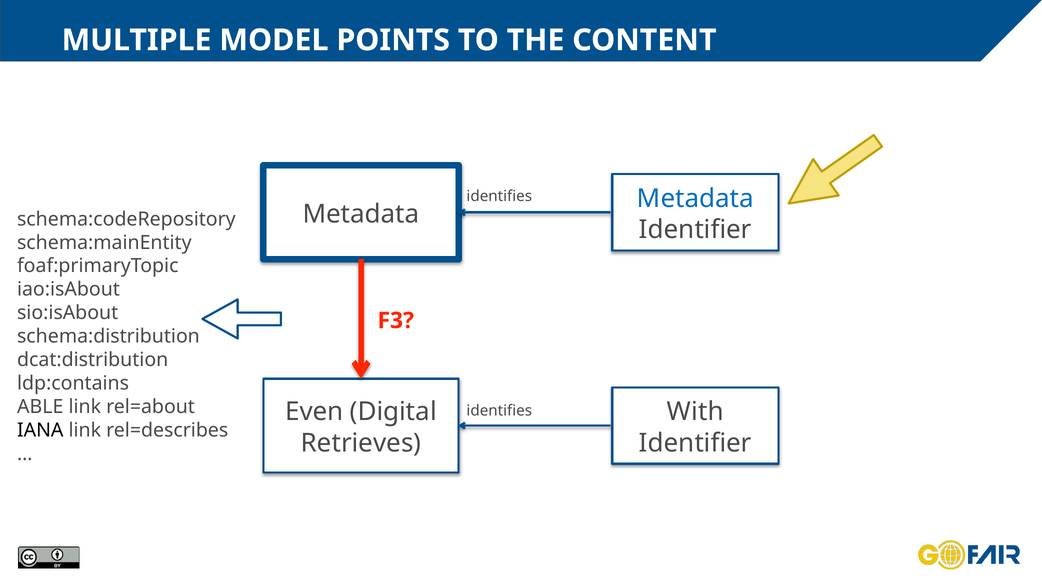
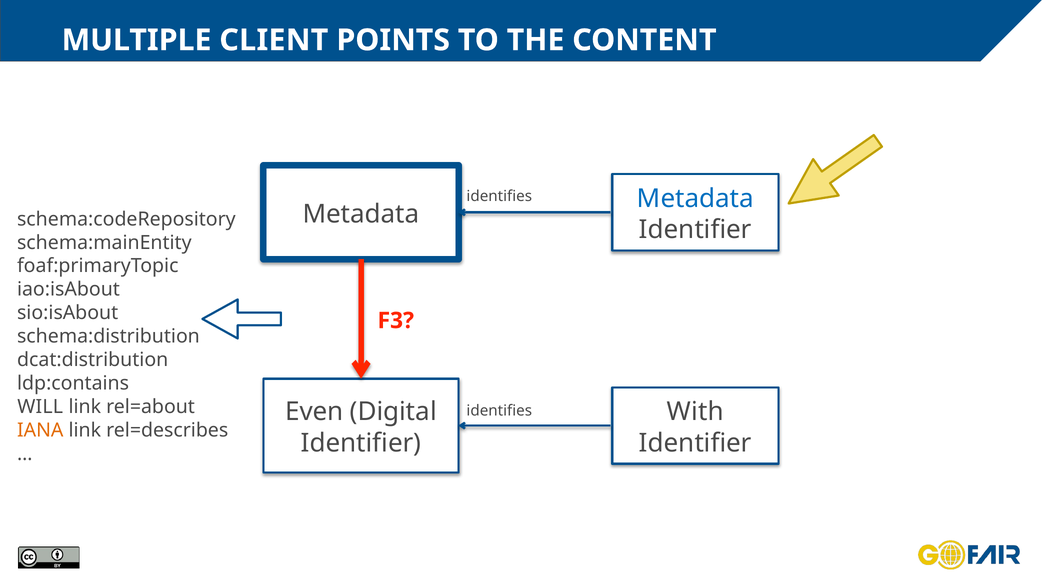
MODEL: MODEL -> CLIENT (274, 40)
ABLE: ABLE -> WILL (40, 407)
IANA colour: black -> orange (40, 430)
Retrieves: Retrieves -> Identifier (361, 443)
